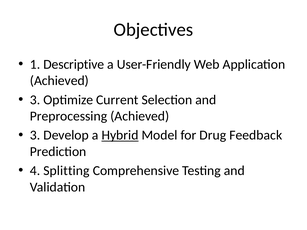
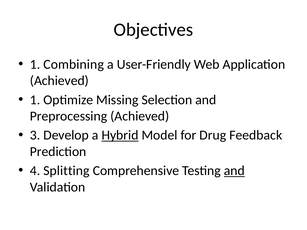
Descriptive: Descriptive -> Combining (74, 64)
3: 3 -> 1 (35, 100)
Current: Current -> Missing (117, 100)
and underline: none -> present (234, 171)
